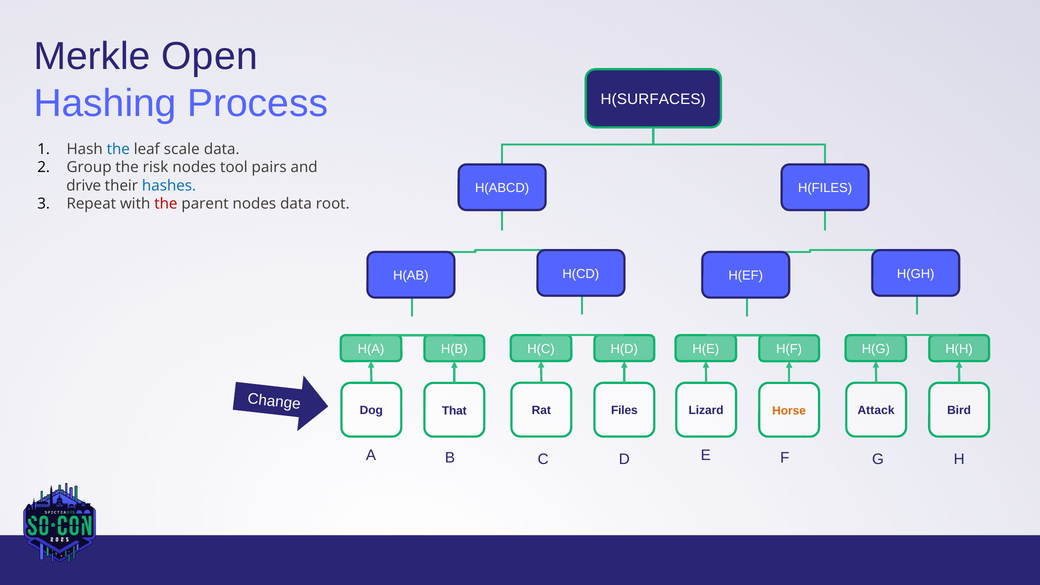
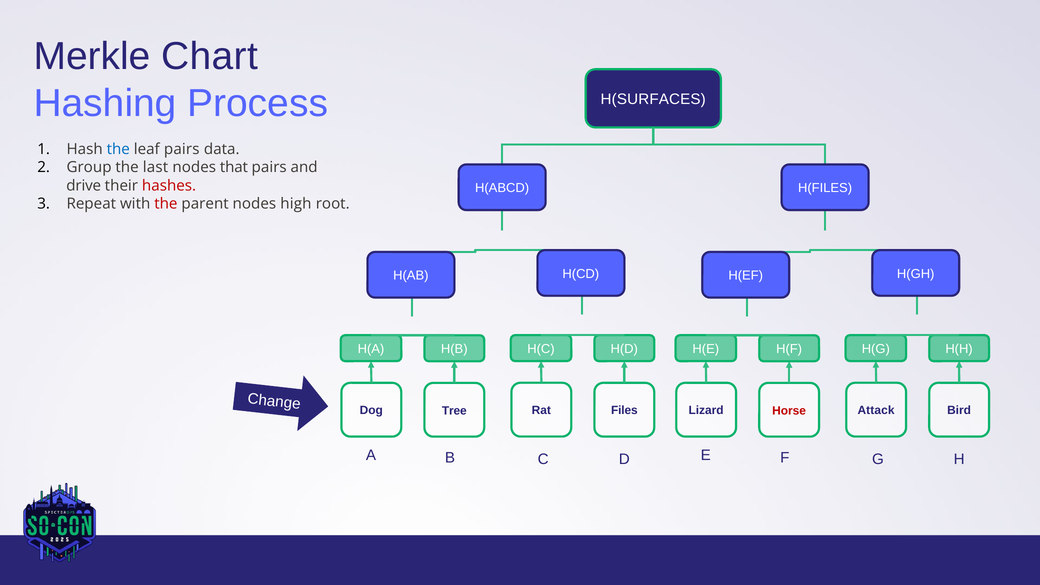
Open: Open -> Chart (210, 56)
leaf scale: scale -> pairs (182, 149)
risk: risk -> last (156, 167)
tool: tool -> that (234, 167)
hashes colour: blue -> red (169, 186)
nodes data: data -> high (296, 204)
Horse colour: orange -> red (789, 411)
That: That -> Tree (454, 411)
